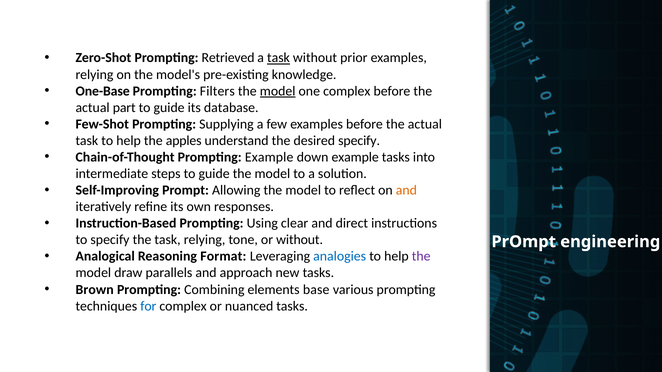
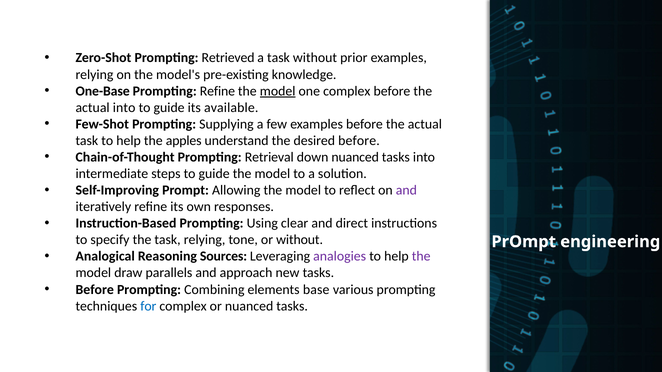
task underline: present -> none (278, 58)
Prompting Filters: Filters -> Refine (217, 91)
actual part: part -> into (124, 108)
database: database -> available (231, 108)
desired specify: specify -> before (359, 141)
Prompting Example: Example -> Retrieval (269, 157)
down example: example -> nuanced (355, 157)
and colour: orange -> purple (406, 190)
Format: Format -> Sources (224, 257)
analogies colour: blue -> purple (340, 257)
Brown: Brown -> Before (95, 290)
